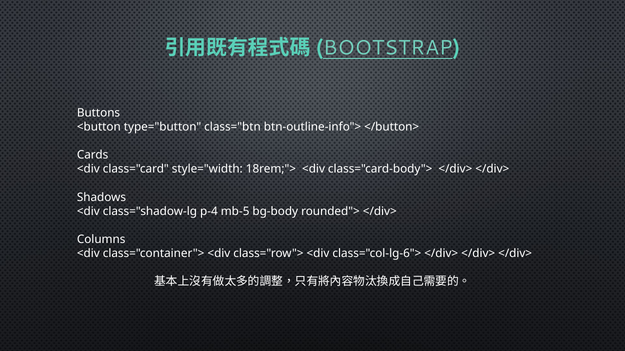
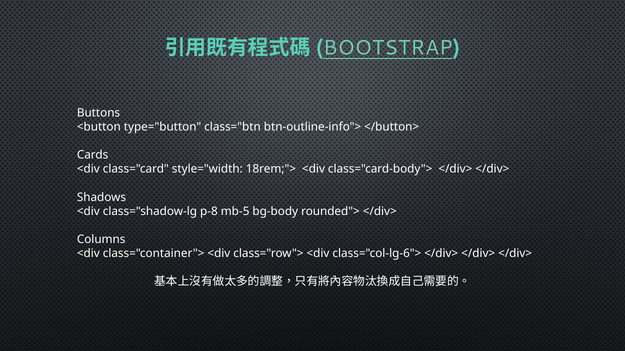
p-4: p-4 -> p-8 (209, 212)
